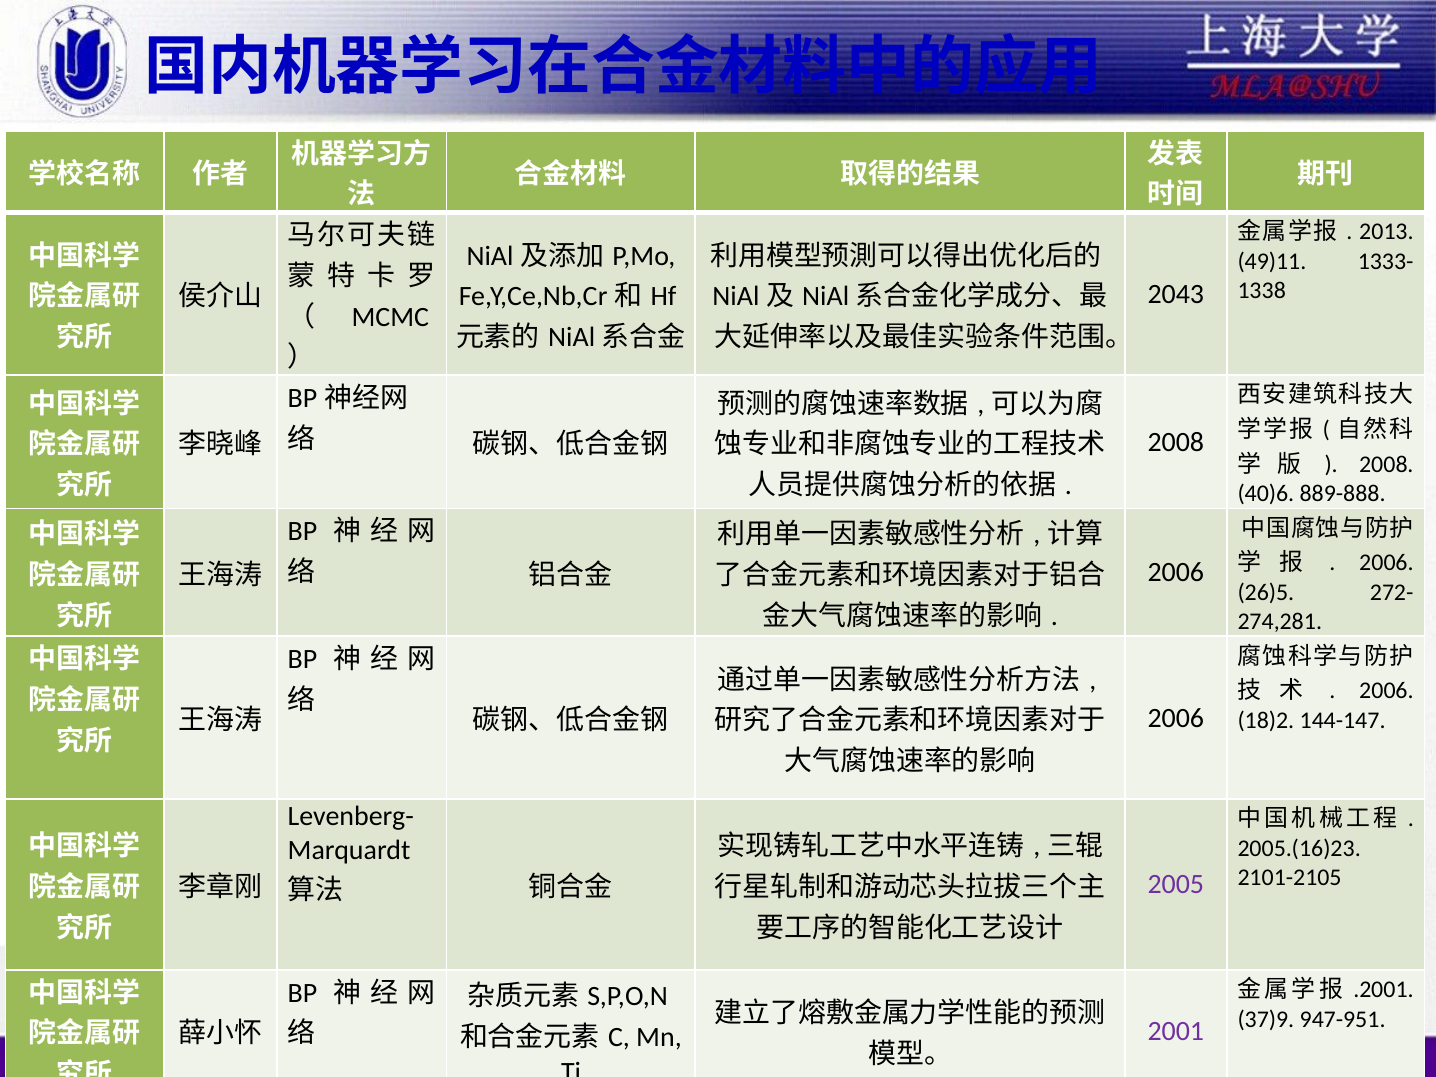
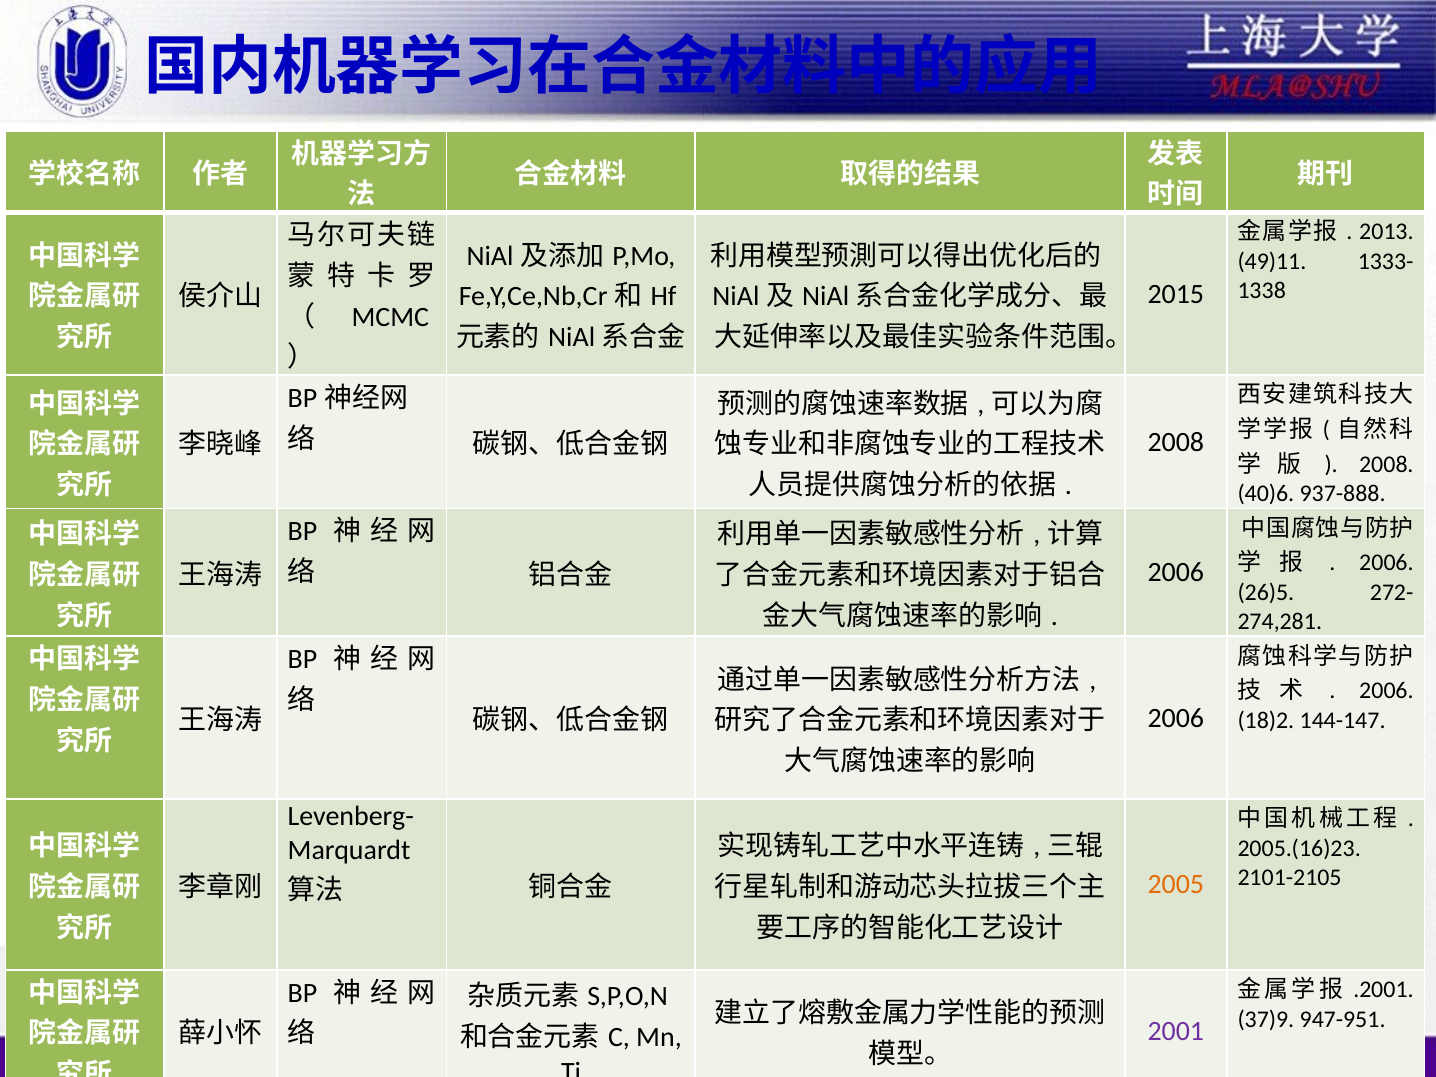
2043: 2043 -> 2015 (1176, 294)
889-888: 889-888 -> 937-888 (1343, 494)
2005 colour: purple -> orange (1176, 885)
